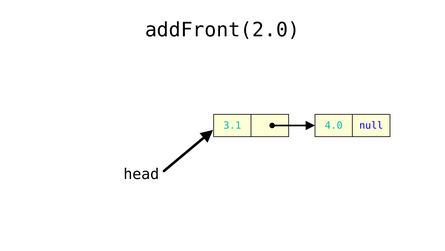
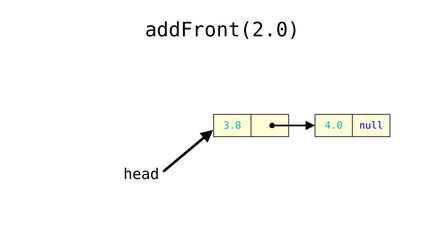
3.1: 3.1 -> 3.8 (232, 125)
